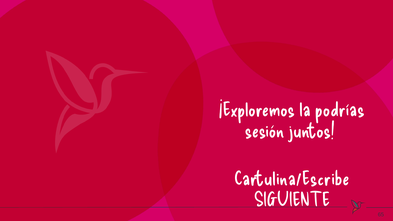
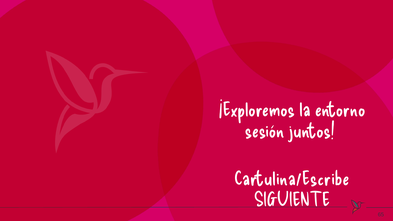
podrías: podrías -> entorno (340, 110)
